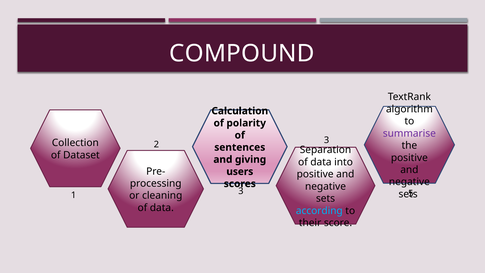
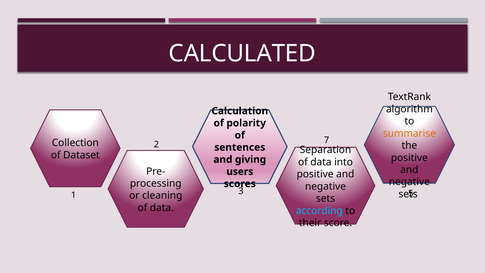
COMPOUND: COMPOUND -> CALCULATED (242, 54)
summarise colour: purple -> orange (409, 133)
2 3: 3 -> 7 (327, 140)
